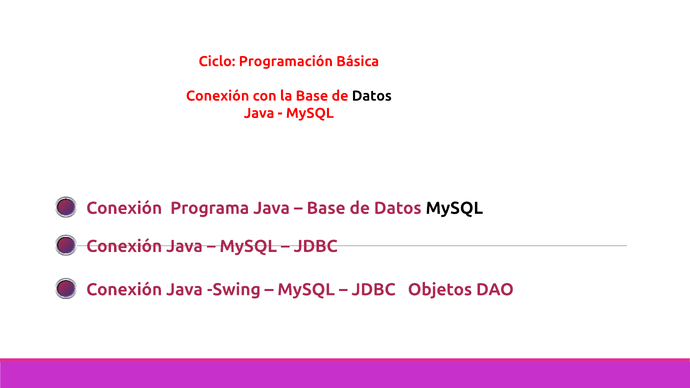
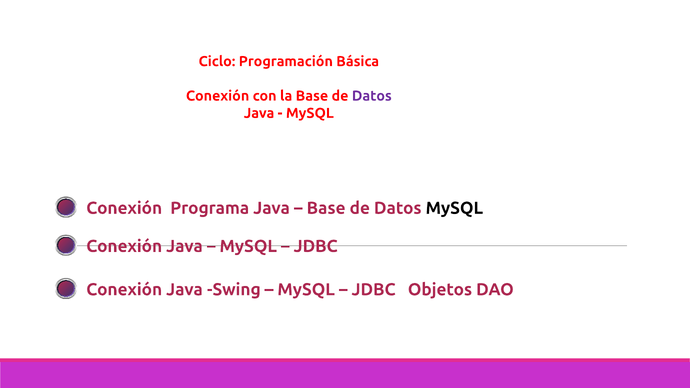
Datos colour: black -> purple (372, 96)
